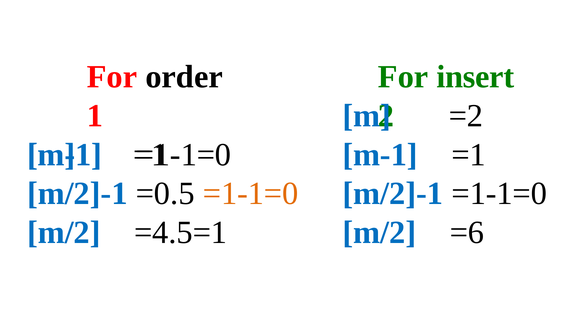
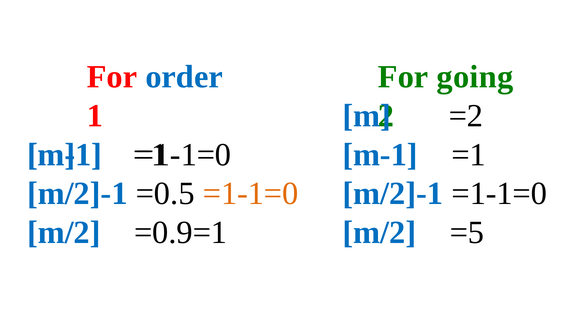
order colour: black -> blue (184, 77)
insert: insert -> going (475, 77)
=4.5=1: =4.5=1 -> =0.9=1 (181, 233)
=6: =6 -> =5 (467, 233)
